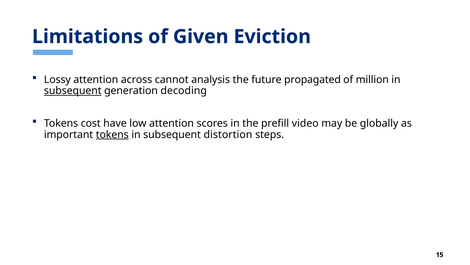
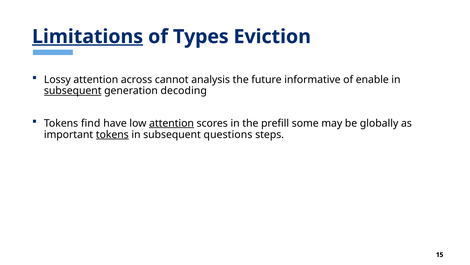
Limitations underline: none -> present (88, 37)
Given: Given -> Types (201, 37)
propagated: propagated -> informative (312, 79)
million: million -> enable (372, 79)
cost: cost -> find (91, 123)
attention underline: none -> present (172, 123)
video: video -> some (305, 123)
distortion: distortion -> questions (228, 134)
